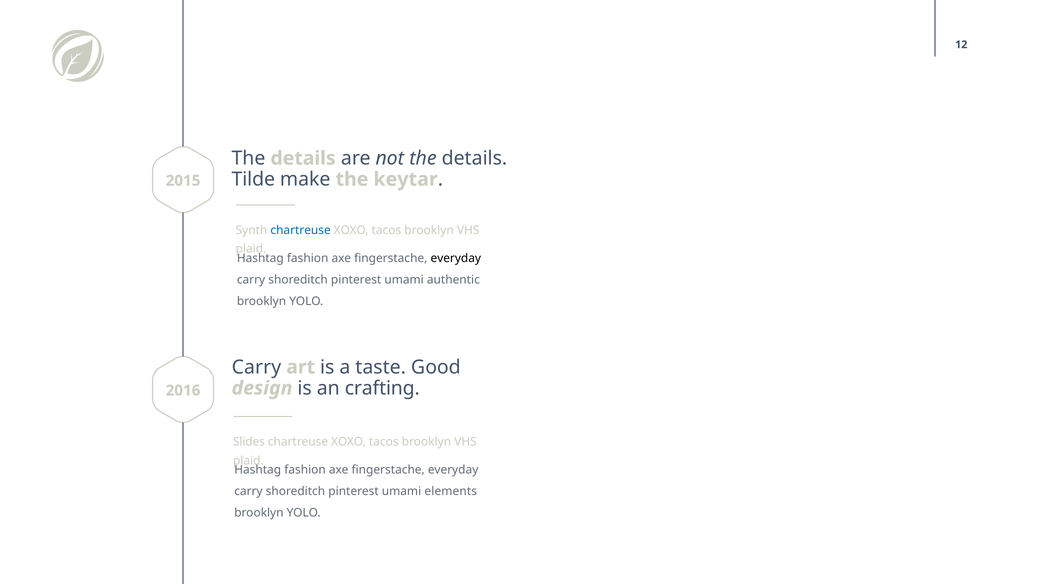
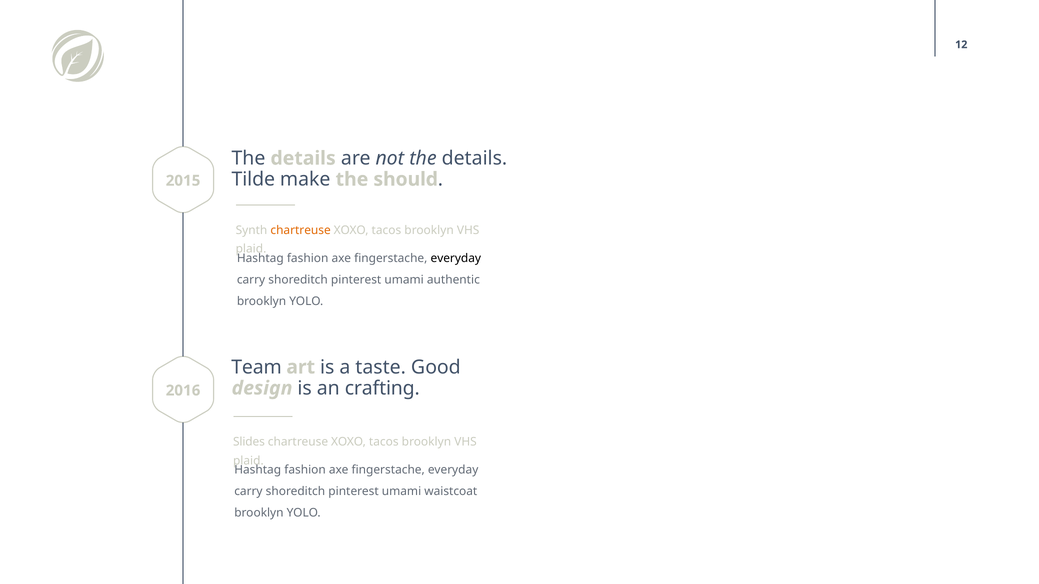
keytar: keytar -> should (406, 179)
chartreuse colour: blue -> orange (301, 231)
Carry: Carry -> Team (257, 367)
elements: elements -> waistcoat (451, 492)
